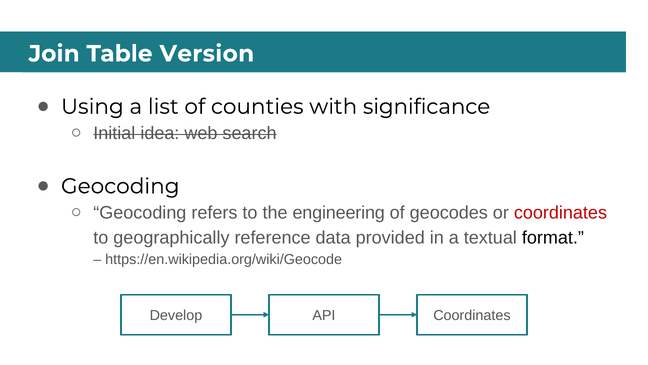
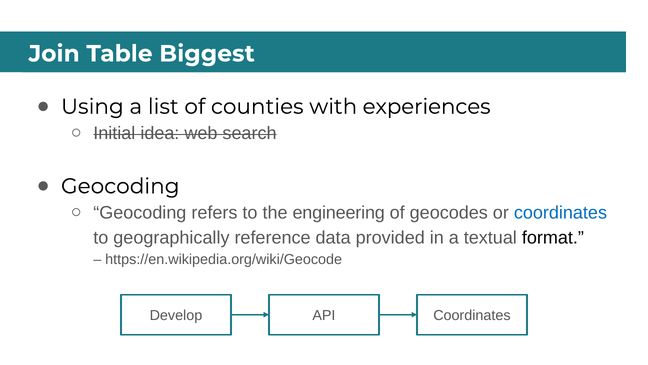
Version: Version -> Biggest (207, 54)
significance: significance -> experiences (427, 106)
coordinates colour: red -> blue (560, 213)
